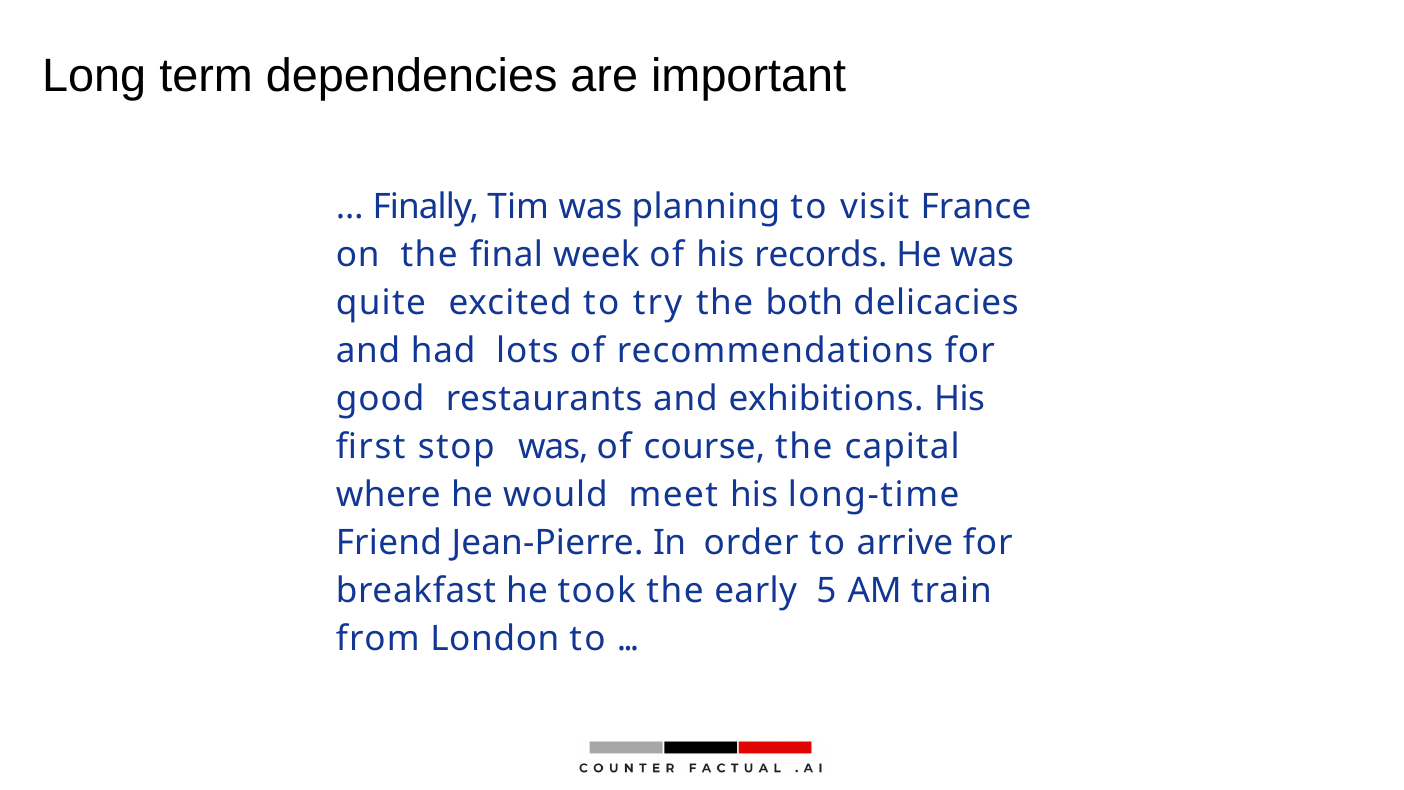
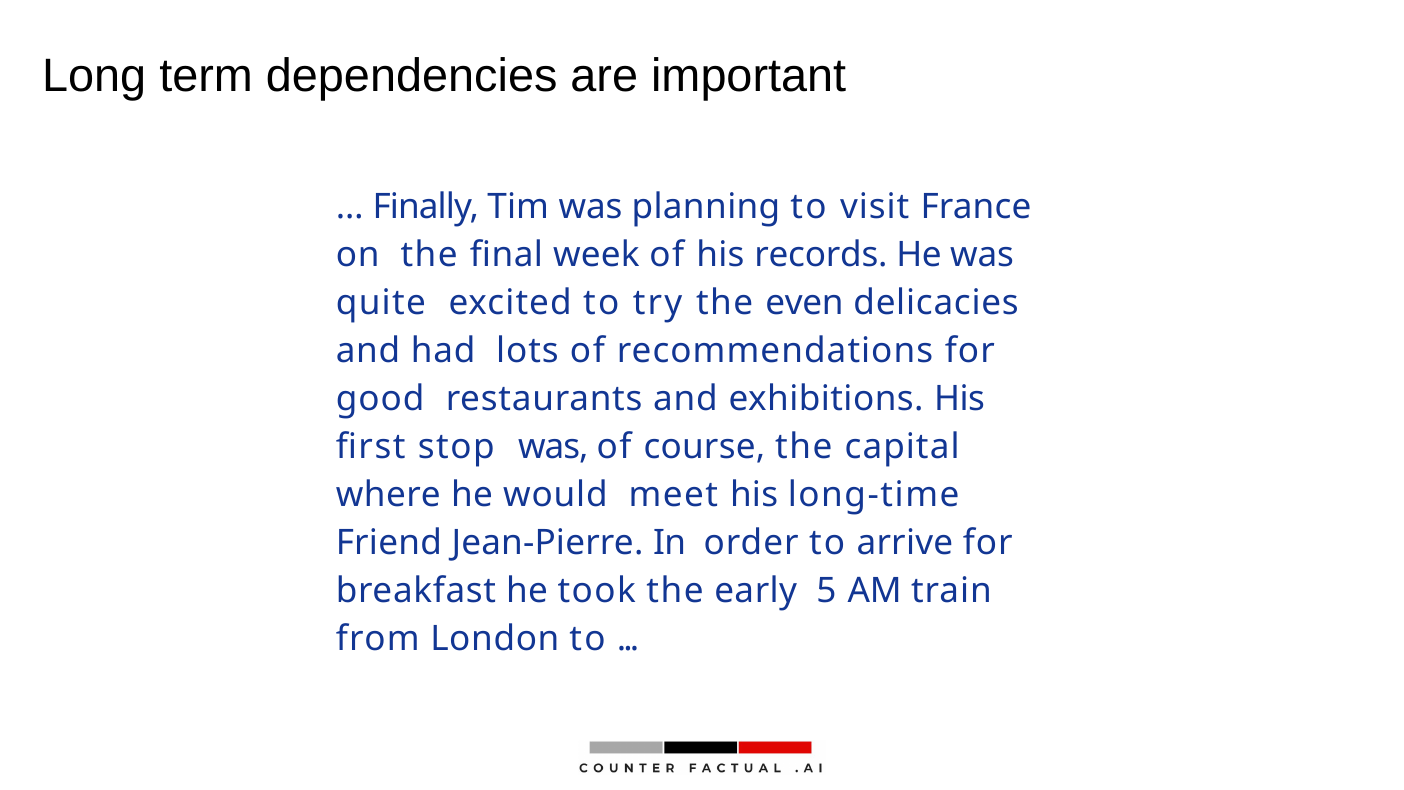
both: both -> even (805, 303)
